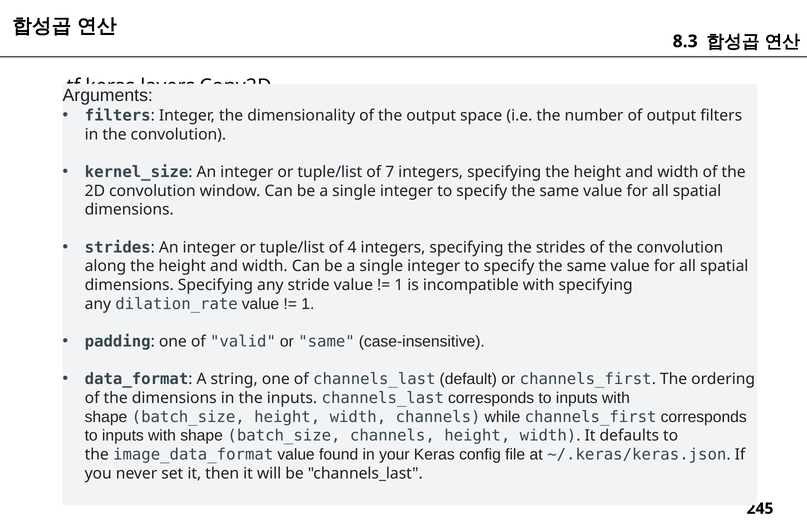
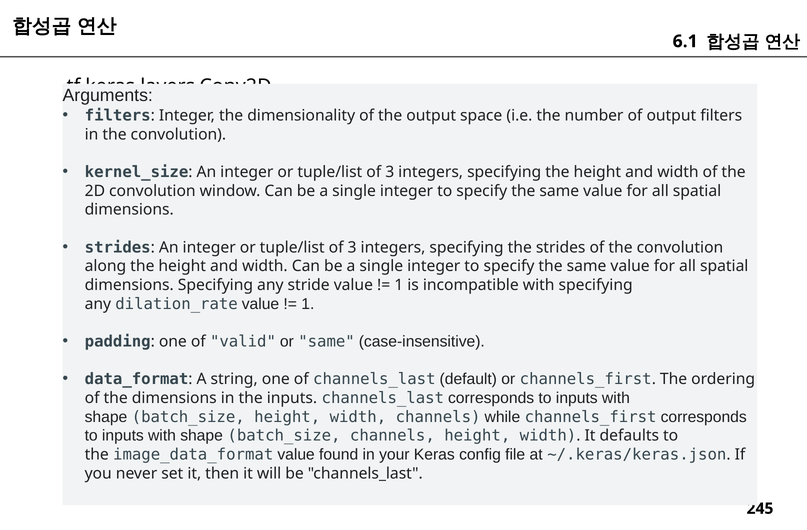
8.3: 8.3 -> 6.1 (685, 41)
7: 7 -> 3 (390, 172)
4: 4 -> 3 (352, 247)
